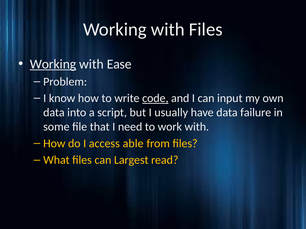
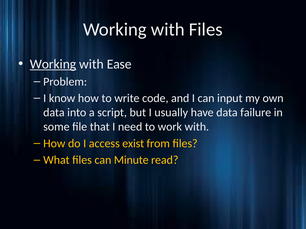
code underline: present -> none (155, 98)
able: able -> exist (133, 144)
Largest: Largest -> Minute (131, 160)
